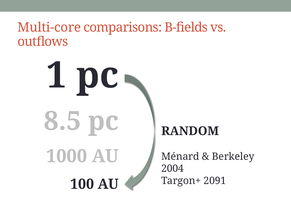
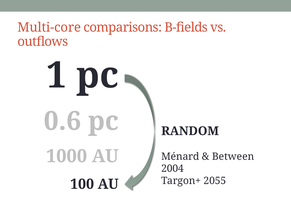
8.5: 8.5 -> 0.6 (62, 121)
Berkeley: Berkeley -> Between (233, 156)
2091: 2091 -> 2055 (215, 180)
